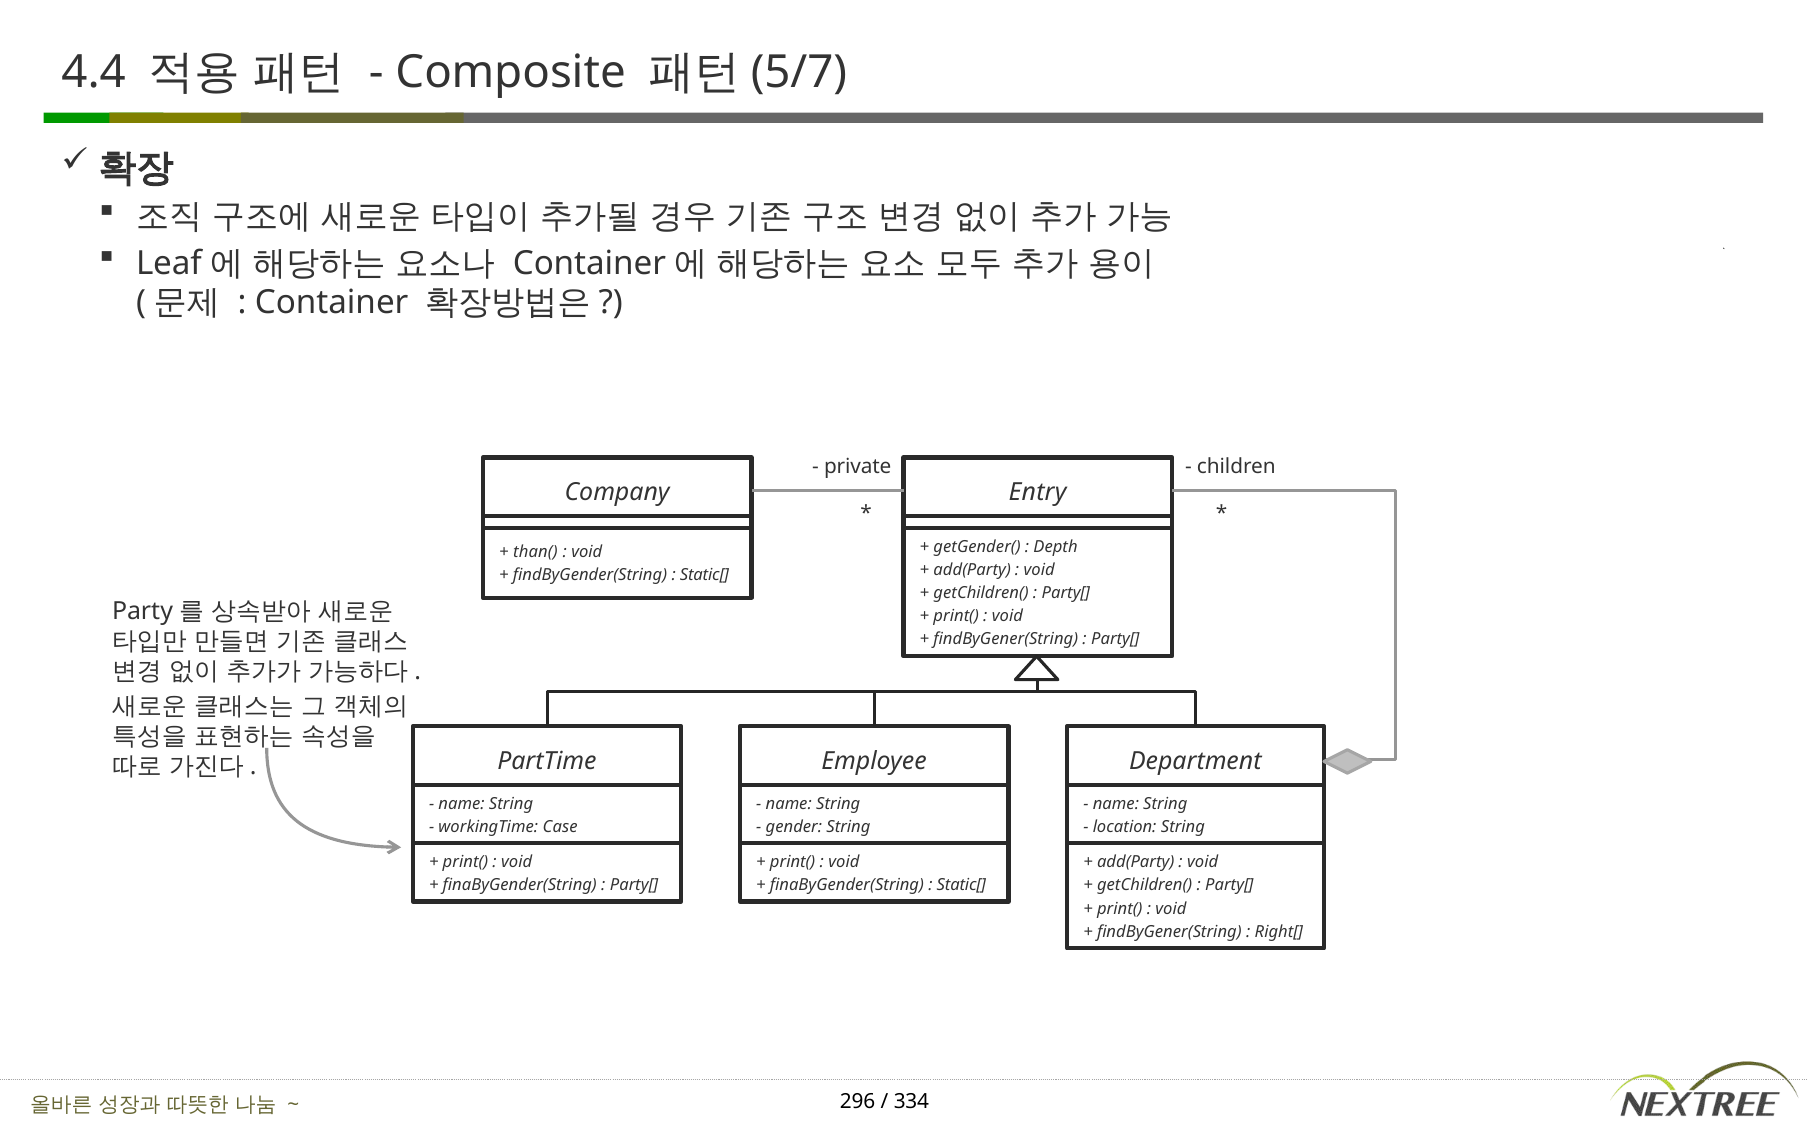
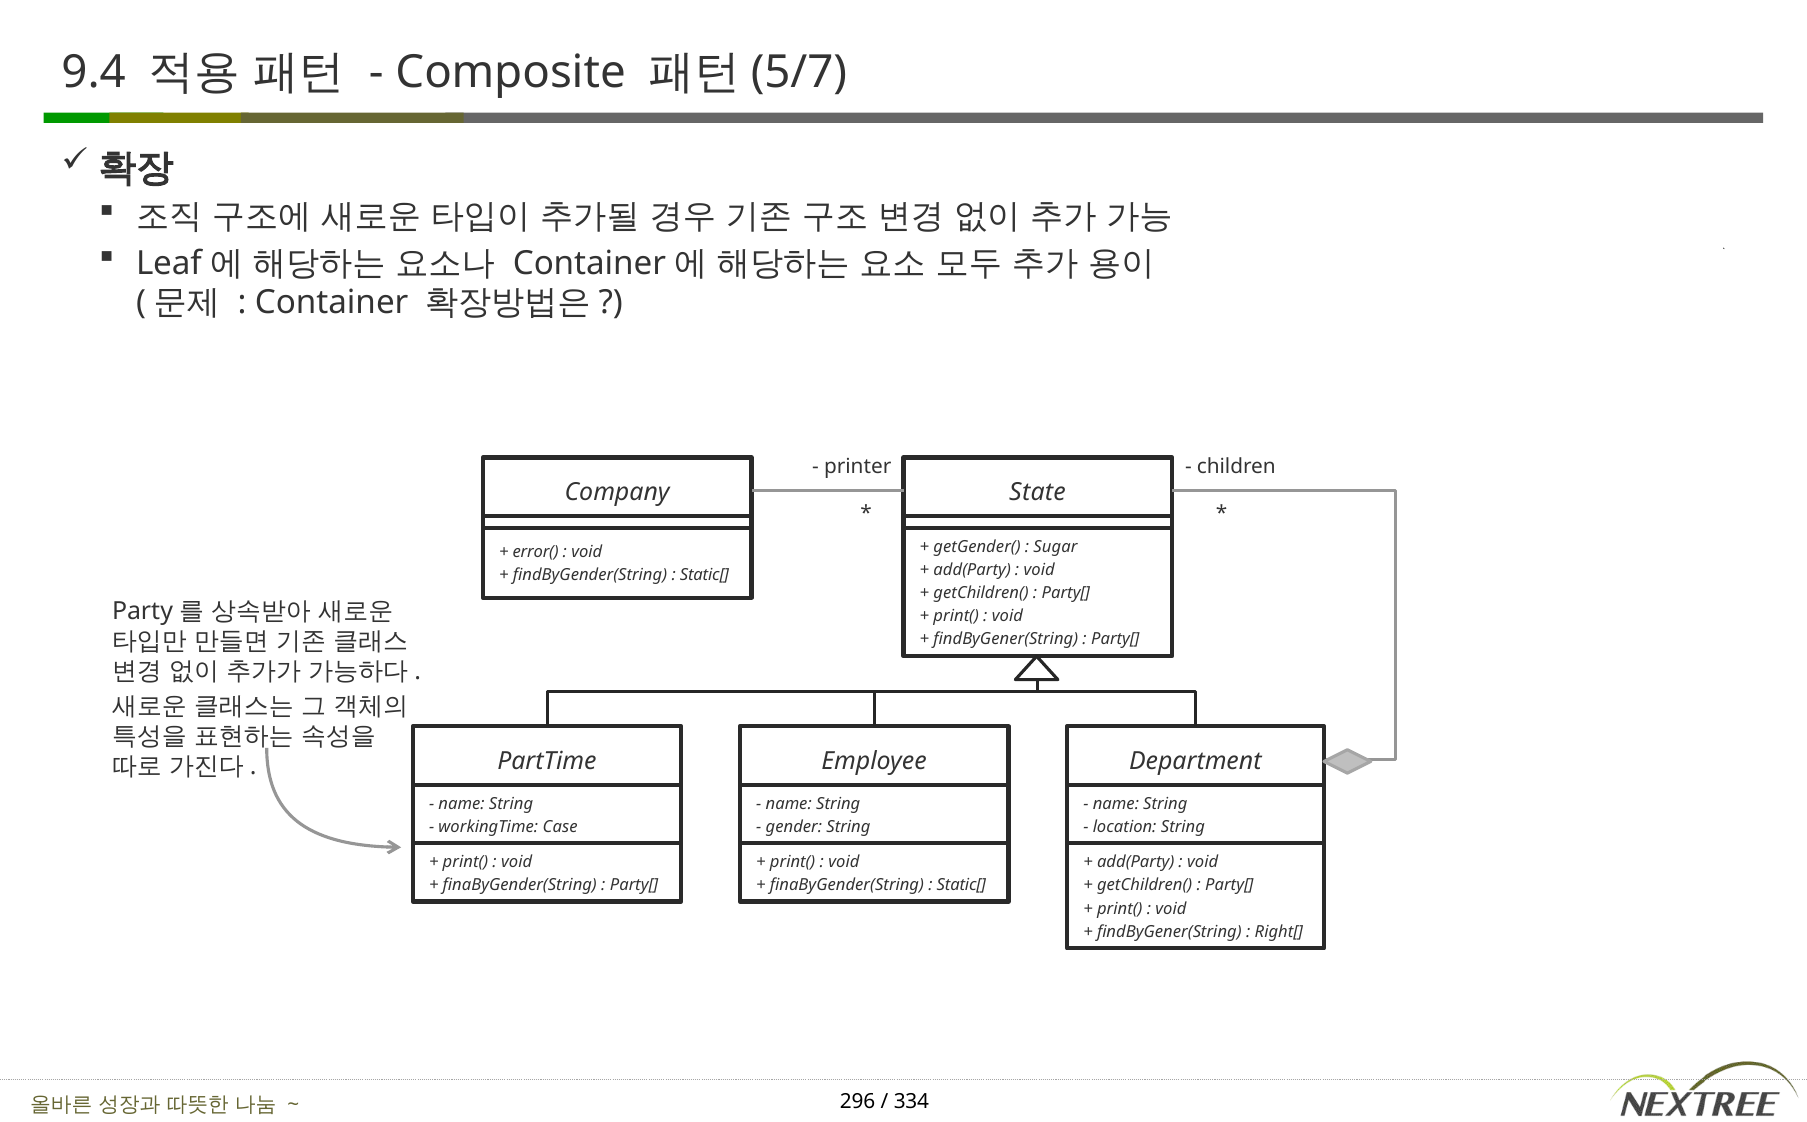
4.4: 4.4 -> 9.4 (94, 73)
private: private -> printer (858, 467)
Entry: Entry -> State (1038, 492)
Depth: Depth -> Sugar (1055, 546)
than(: than( -> error( (536, 552)
